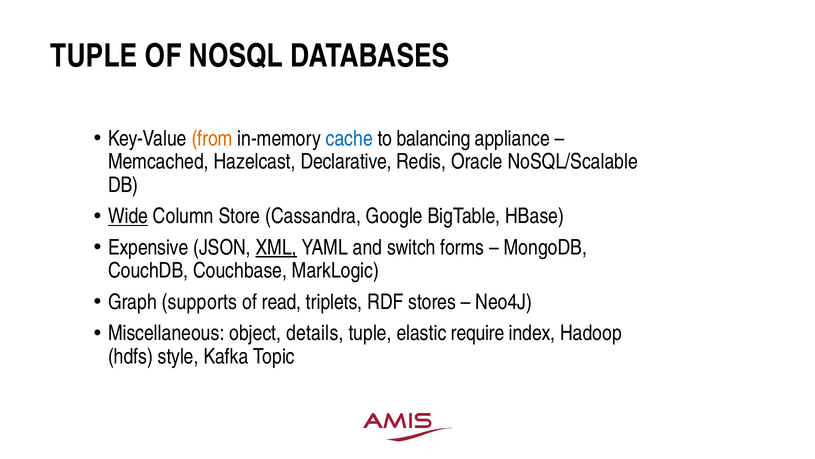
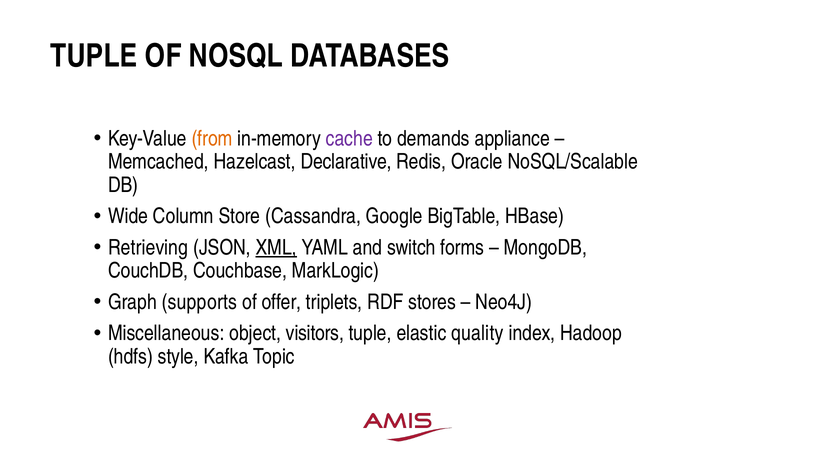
cache colour: blue -> purple (349, 138)
balancing: balancing -> demands (433, 138)
Wide underline: present -> none (128, 216)
Expensive: Expensive -> Retrieving (148, 247)
read: read -> offer (282, 302)
details: details -> visitors (315, 333)
require: require -> quality (477, 333)
